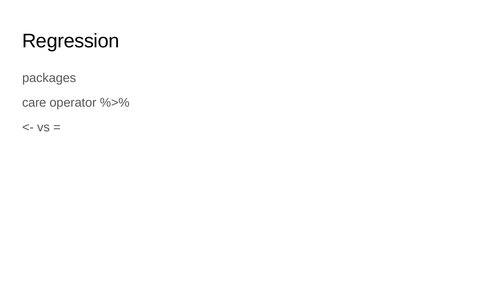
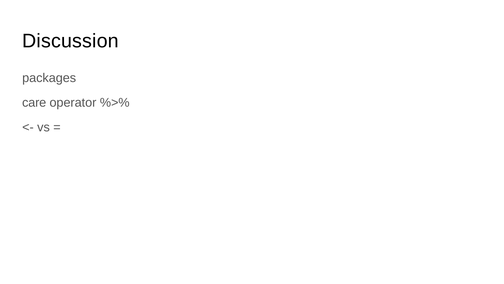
Regression: Regression -> Discussion (71, 41)
